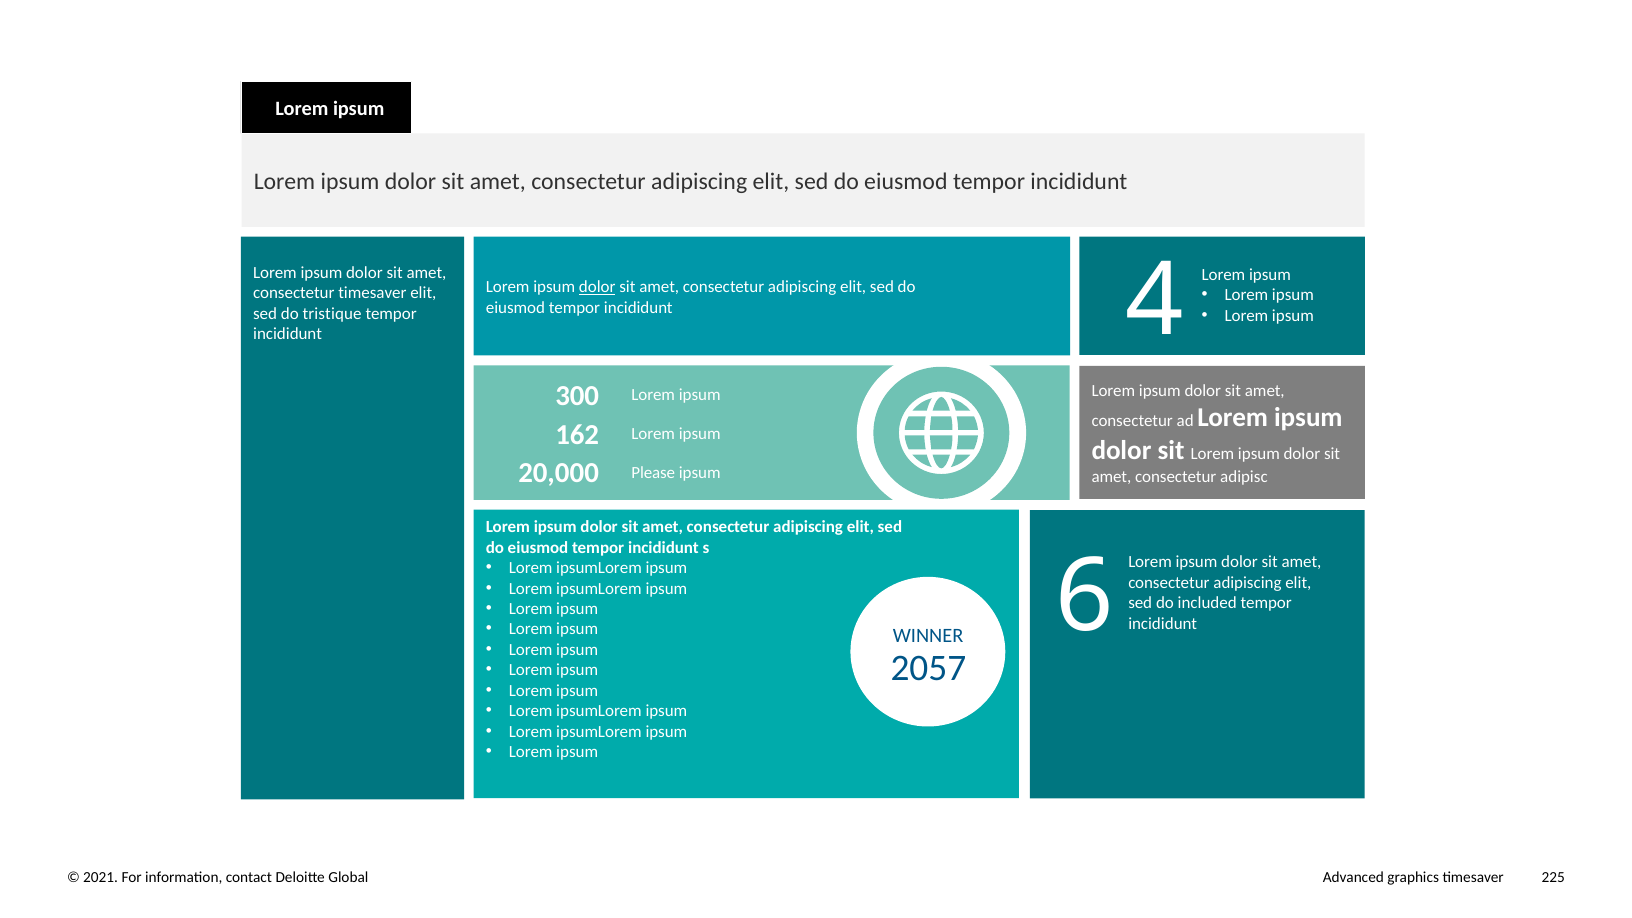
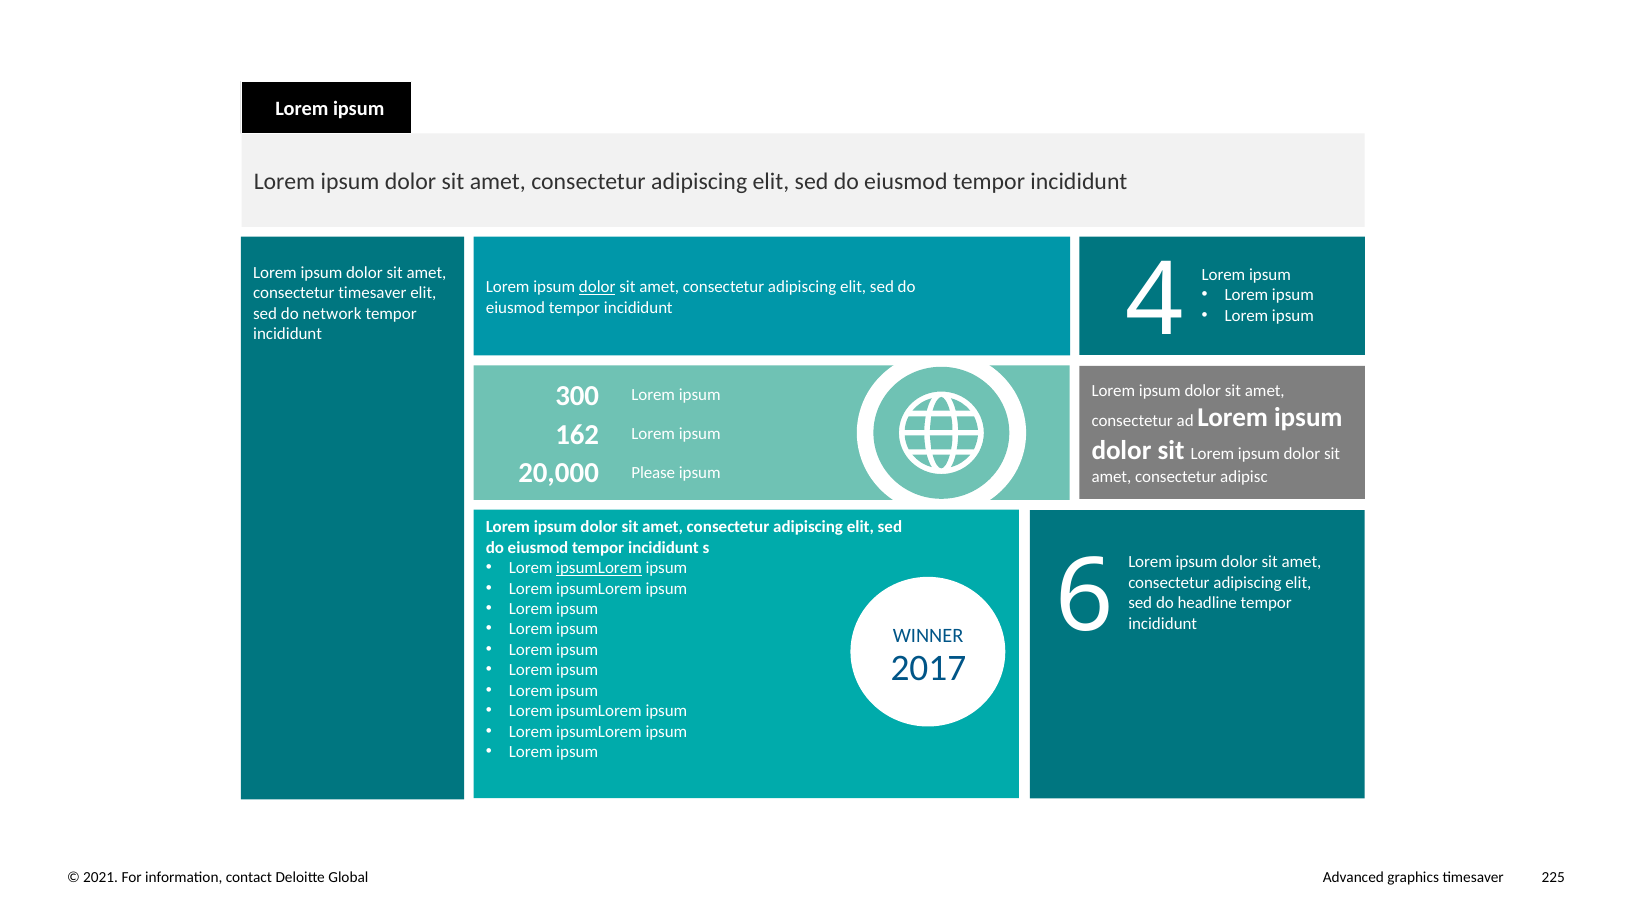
tristique: tristique -> network (332, 313)
ipsumLorem underline: none -> present (599, 568)
included: included -> headline (1207, 603)
2057: 2057 -> 2017 (928, 668)
